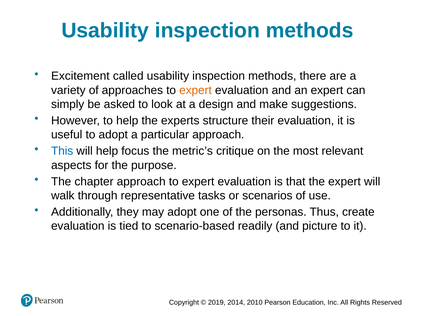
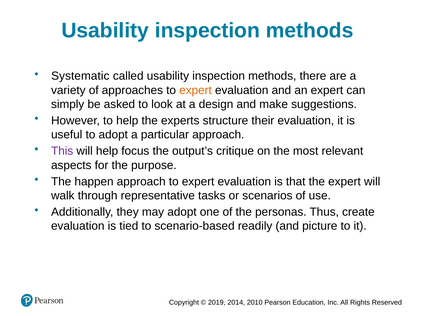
Excitement: Excitement -> Systematic (80, 76)
This colour: blue -> purple (62, 151)
metric’s: metric’s -> output’s (193, 151)
chapter: chapter -> happen (94, 181)
